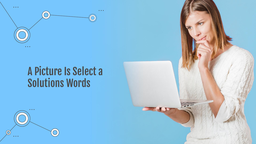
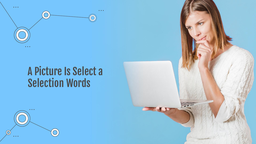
Solutions: Solutions -> Selection (46, 84)
